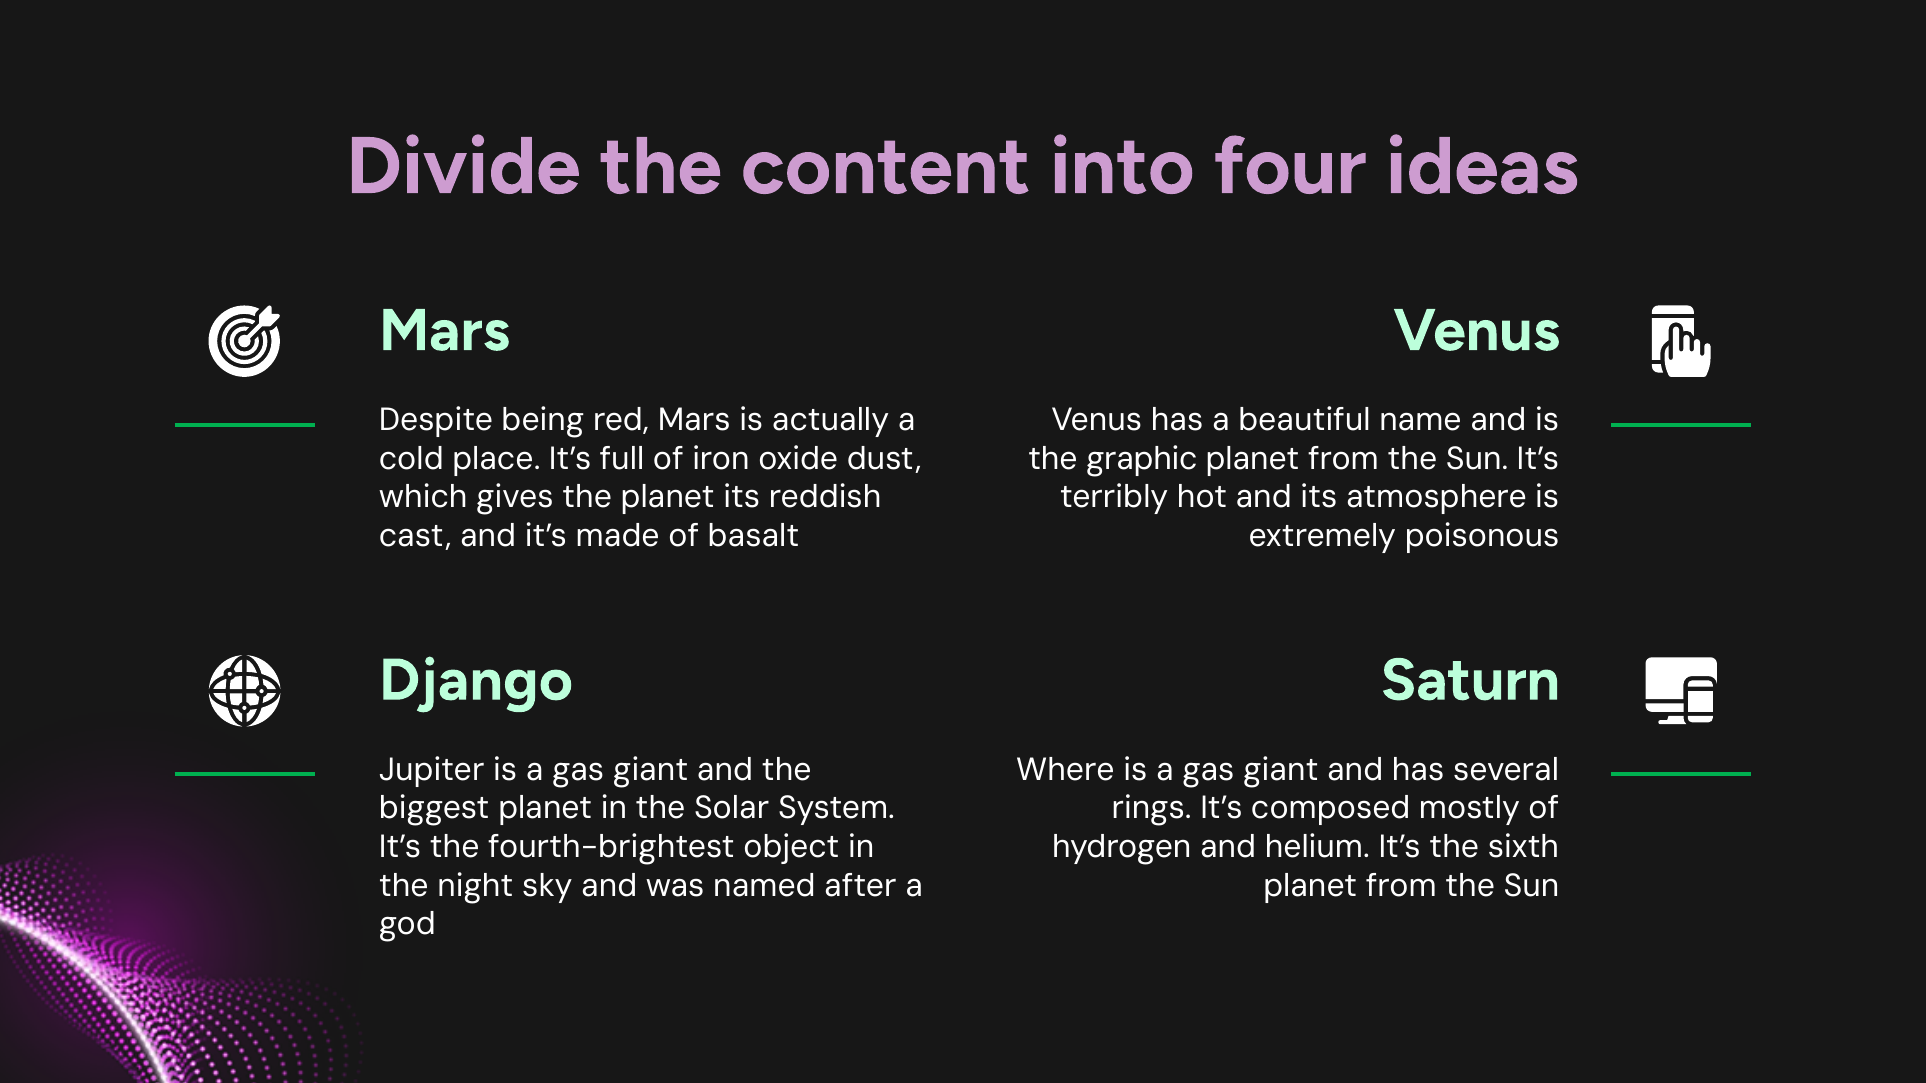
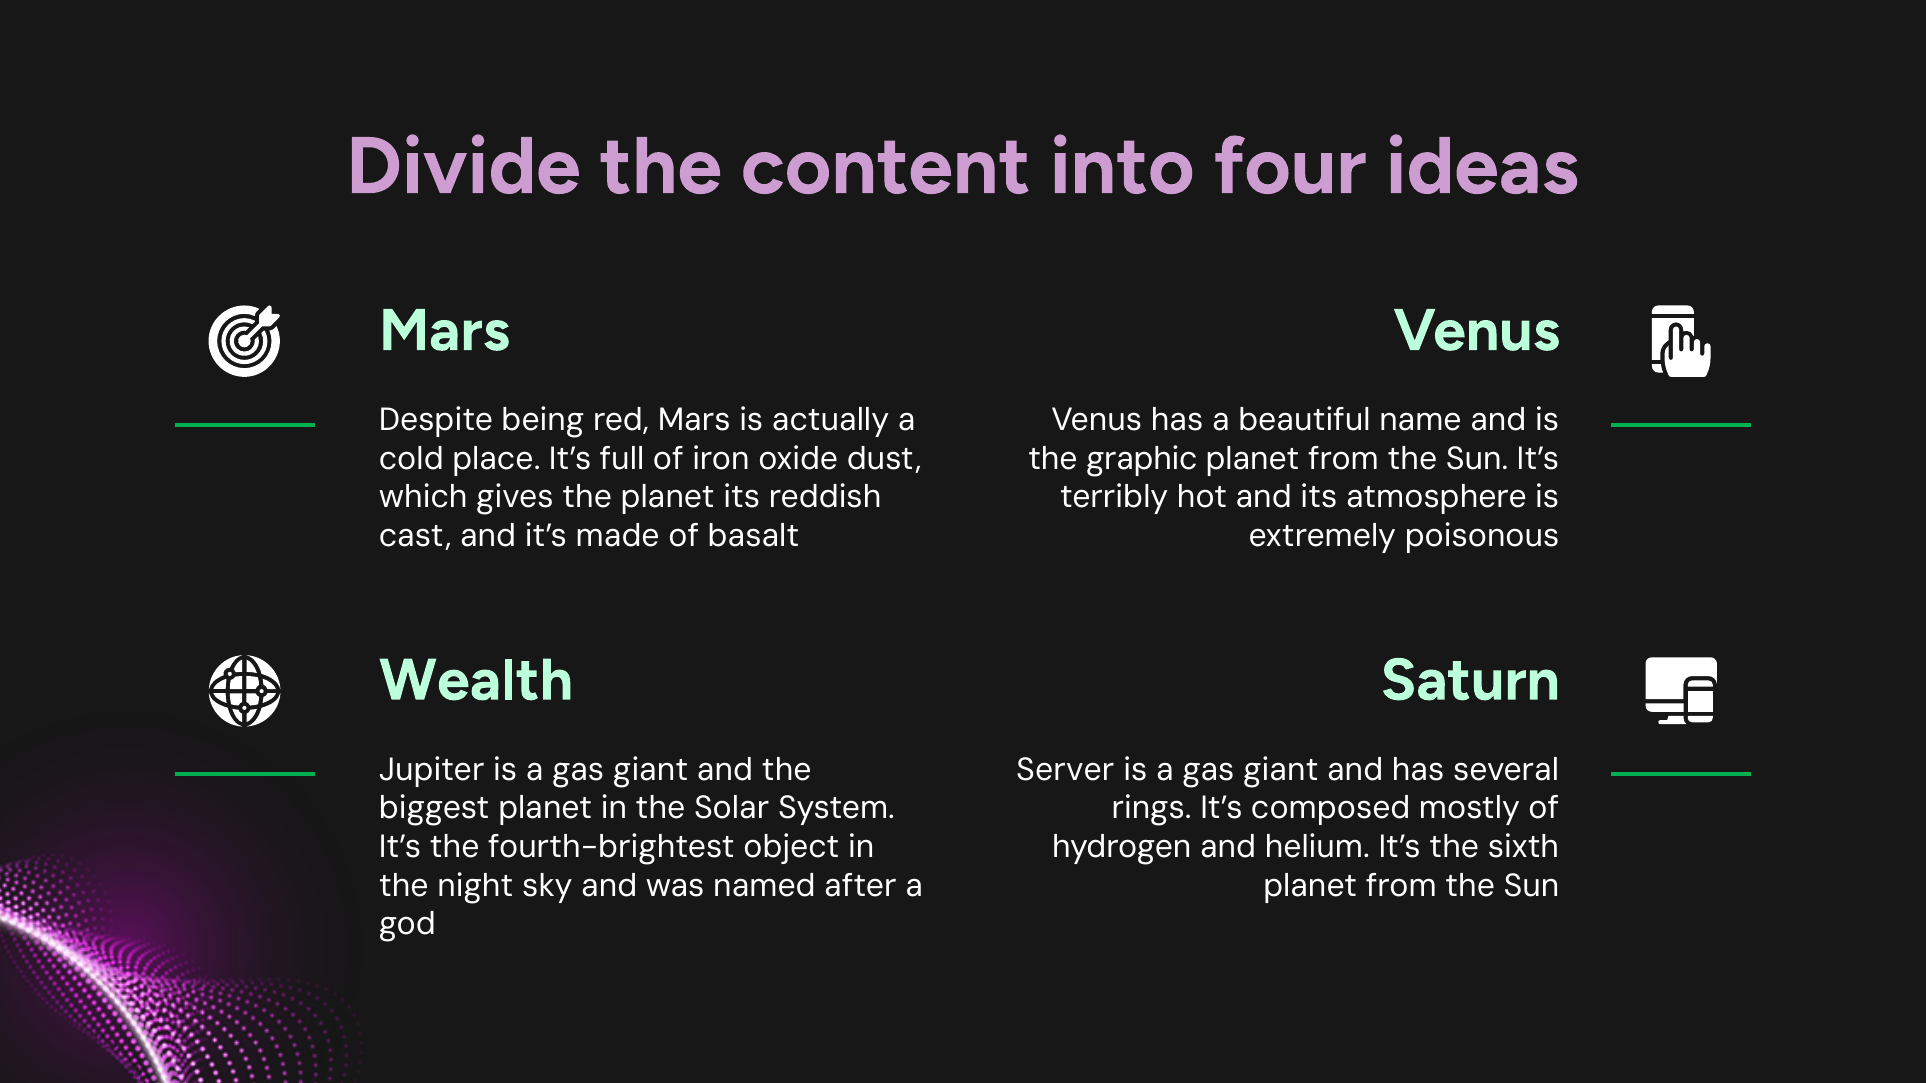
Django: Django -> Wealth (476, 681)
Where: Where -> Server (1065, 770)
